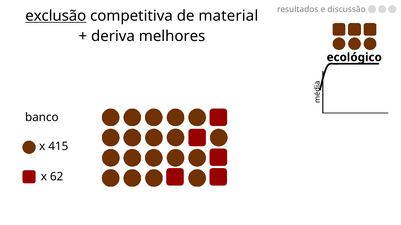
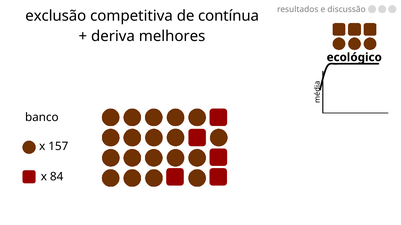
exclusão underline: present -> none (56, 16)
material: material -> contínua (229, 16)
415: 415 -> 157 (58, 147)
62: 62 -> 84 (57, 177)
